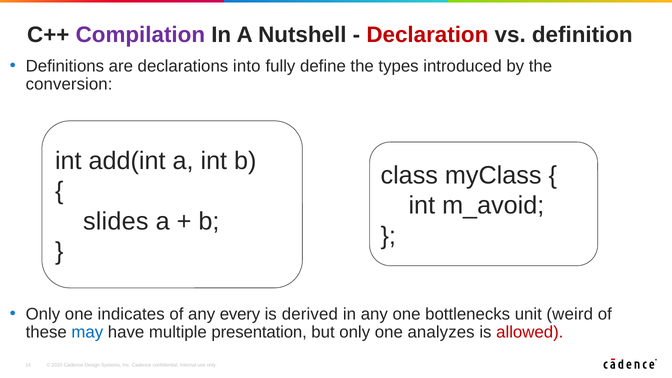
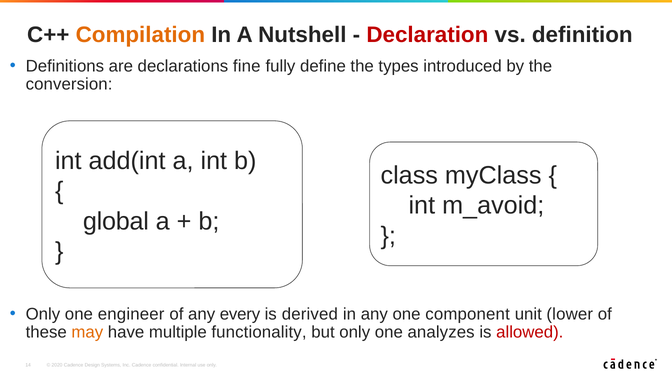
Compilation colour: purple -> orange (140, 35)
into: into -> fine (247, 66)
slides: slides -> global (116, 221)
indicates: indicates -> engineer (131, 314)
bottlenecks: bottlenecks -> component (468, 314)
weird: weird -> lower (570, 314)
may colour: blue -> orange (87, 332)
presentation: presentation -> functionality (259, 332)
